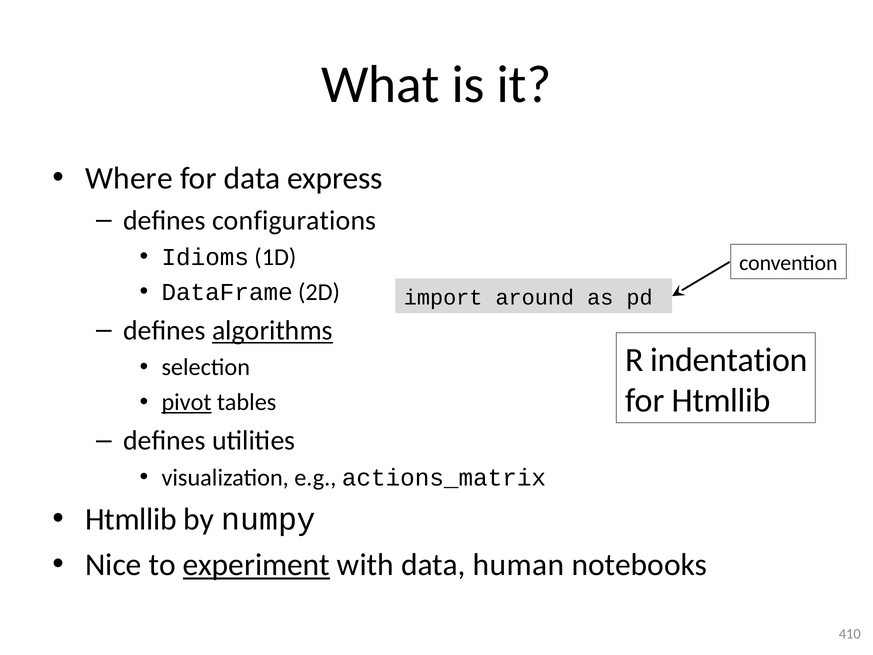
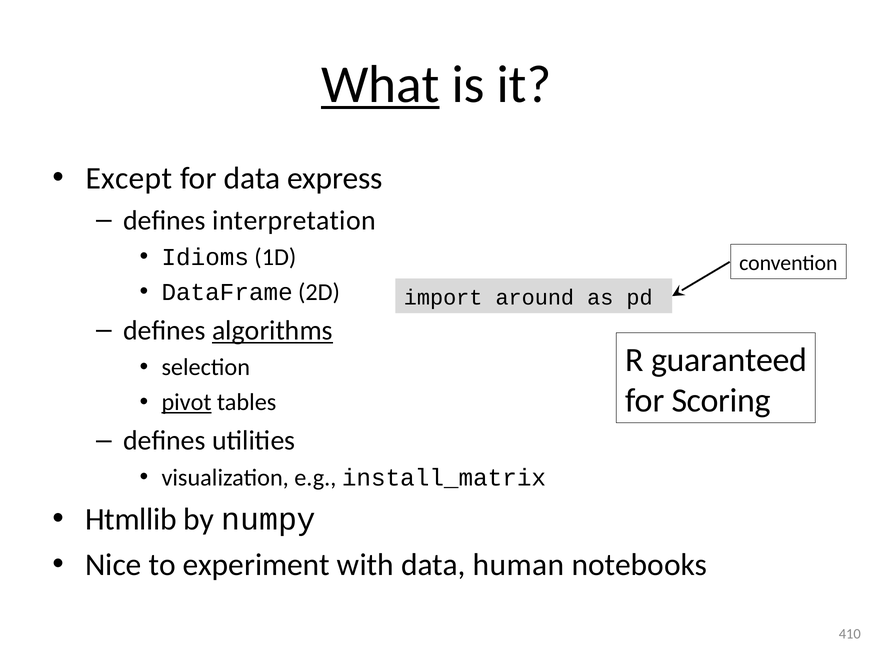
What underline: none -> present (380, 85)
Where: Where -> Except (129, 178)
configurations: configurations -> interpretation (294, 220)
indentation: indentation -> guaranteed (729, 360)
for Htmllib: Htmllib -> Scoring (721, 401)
actions_matrix: actions_matrix -> install_matrix (444, 477)
experiment underline: present -> none (256, 565)
